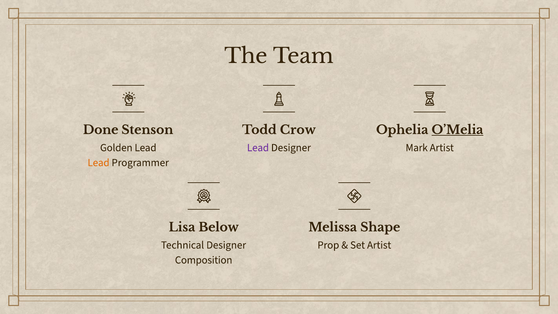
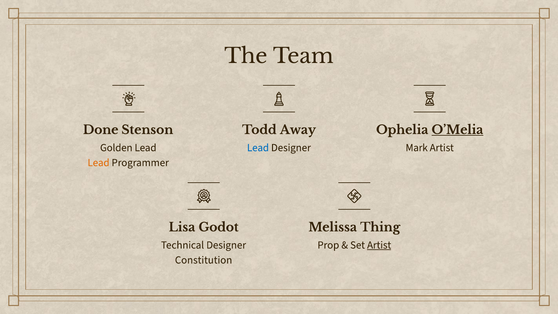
Crow: Crow -> Away (298, 130)
Lead colour: purple -> blue (258, 148)
Below: Below -> Godot (219, 227)
Shape: Shape -> Thing (380, 227)
Artist underline: none -> present (379, 245)
Composition: Composition -> Constitution (204, 260)
